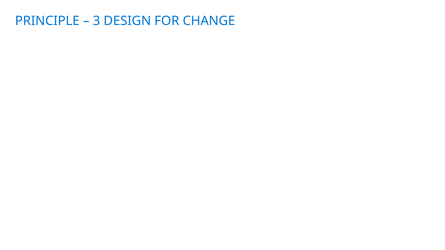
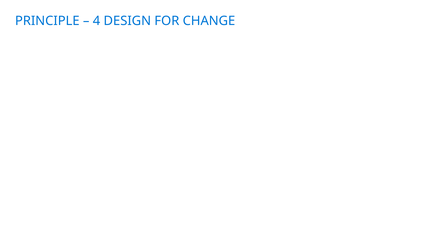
3: 3 -> 4 (97, 21)
